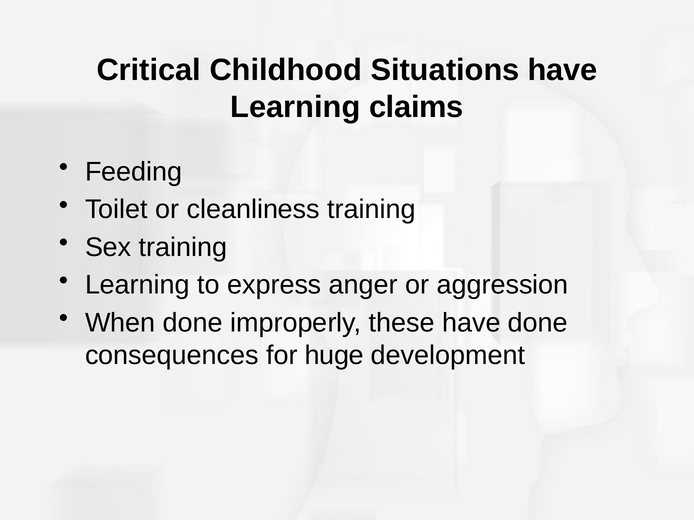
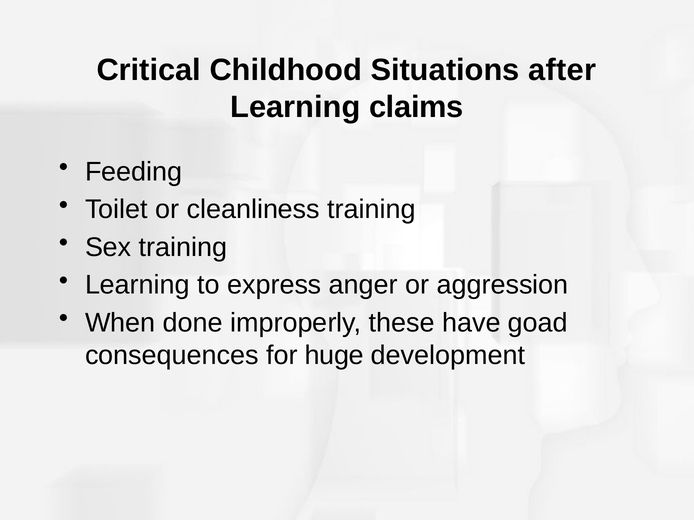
Situations have: have -> after (562, 70)
have done: done -> goad (538, 323)
